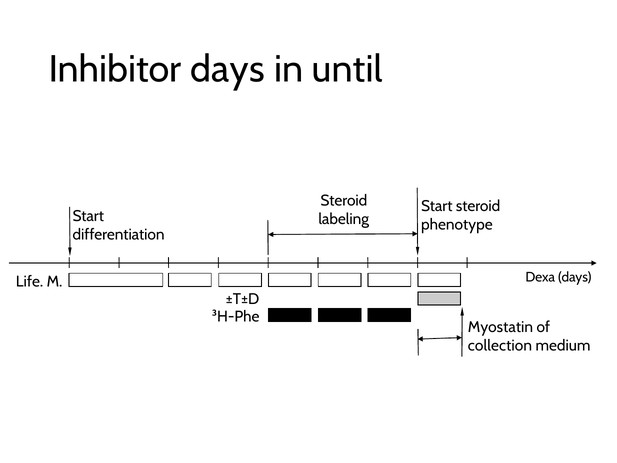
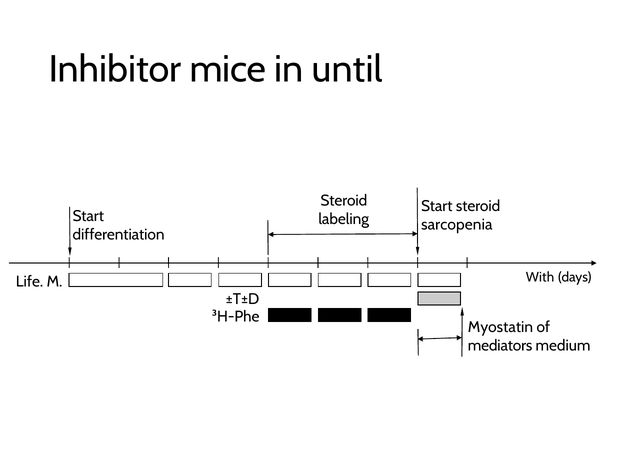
Inhibitor days: days -> mice (228, 69)
phenotype: phenotype -> sarcopenia (457, 225)
Dexa: Dexa -> With (540, 277)
collection: collection -> mediators (500, 345)
